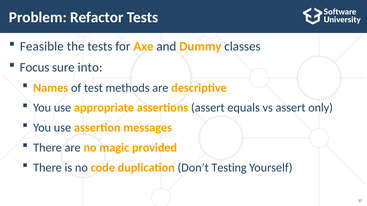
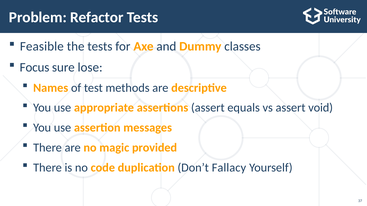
into: into -> lose (90, 68)
only: only -> void (321, 108)
Testing: Testing -> Fallacy (229, 168)
